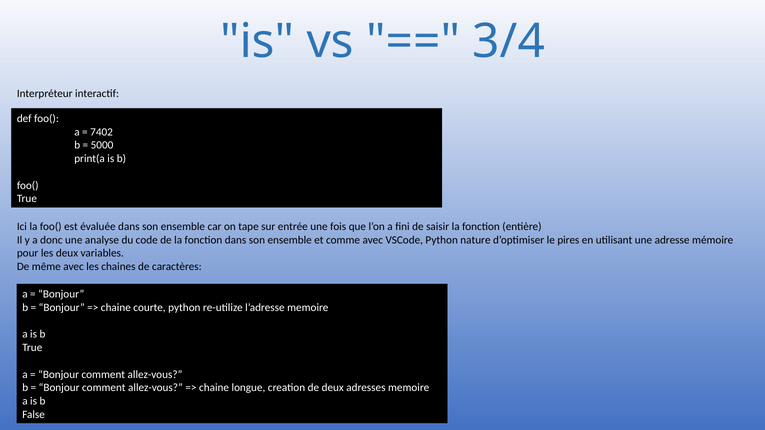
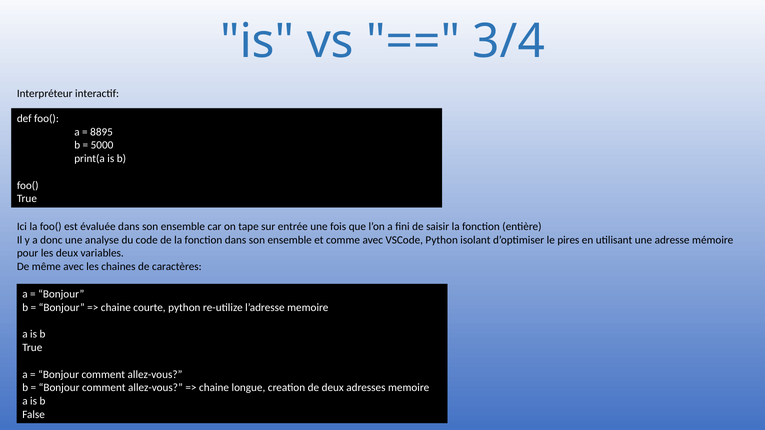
7402: 7402 -> 8895 (102, 132)
nature: nature -> isolant (475, 240)
